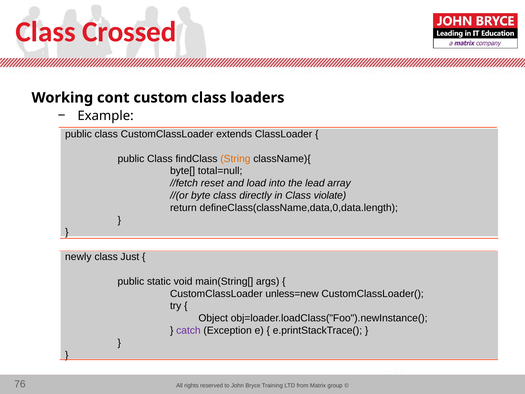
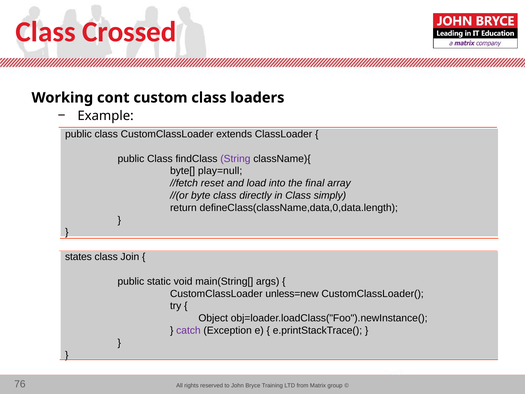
String colour: orange -> purple (235, 159)
total=null: total=null -> play=null (220, 171)
lead: lead -> final (315, 183)
violate: violate -> simply (330, 195)
newly: newly -> states (78, 257)
Just: Just -> Join (130, 257)
